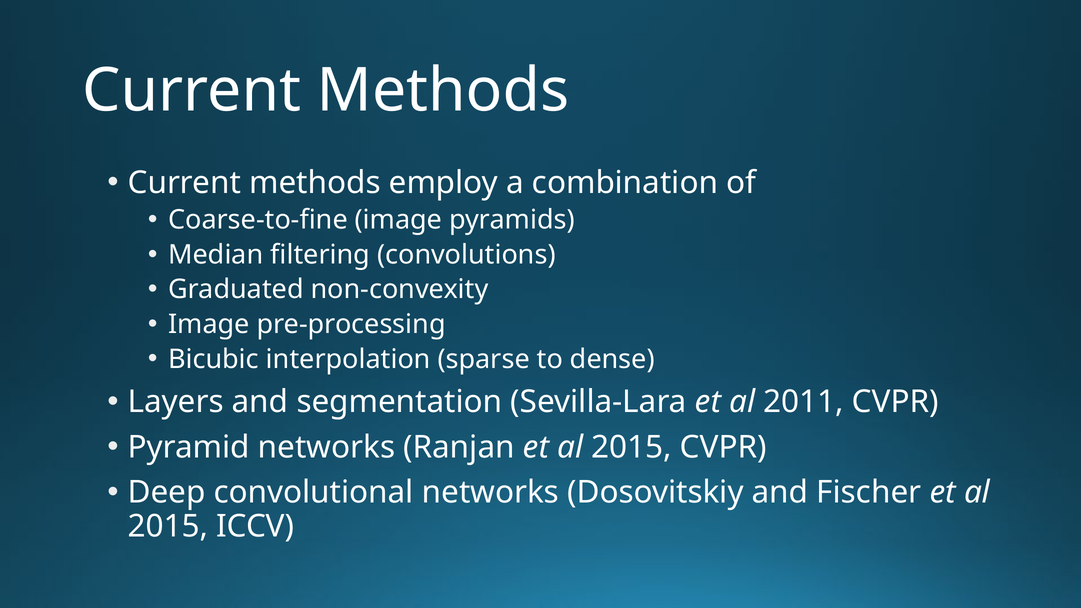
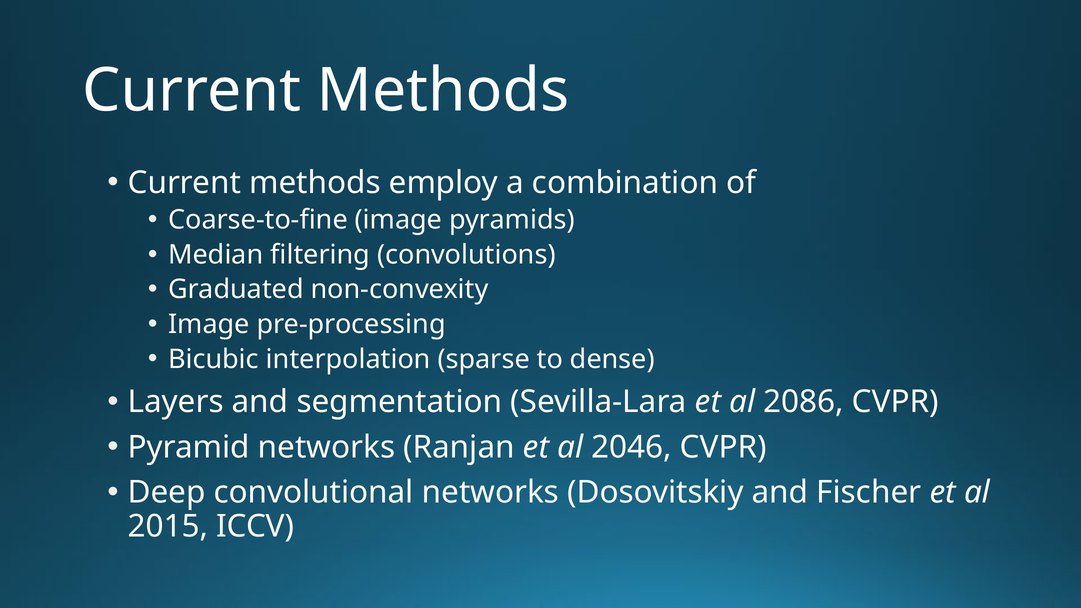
2011: 2011 -> 2086 (804, 402)
Ranjan et al 2015: 2015 -> 2046 (632, 447)
